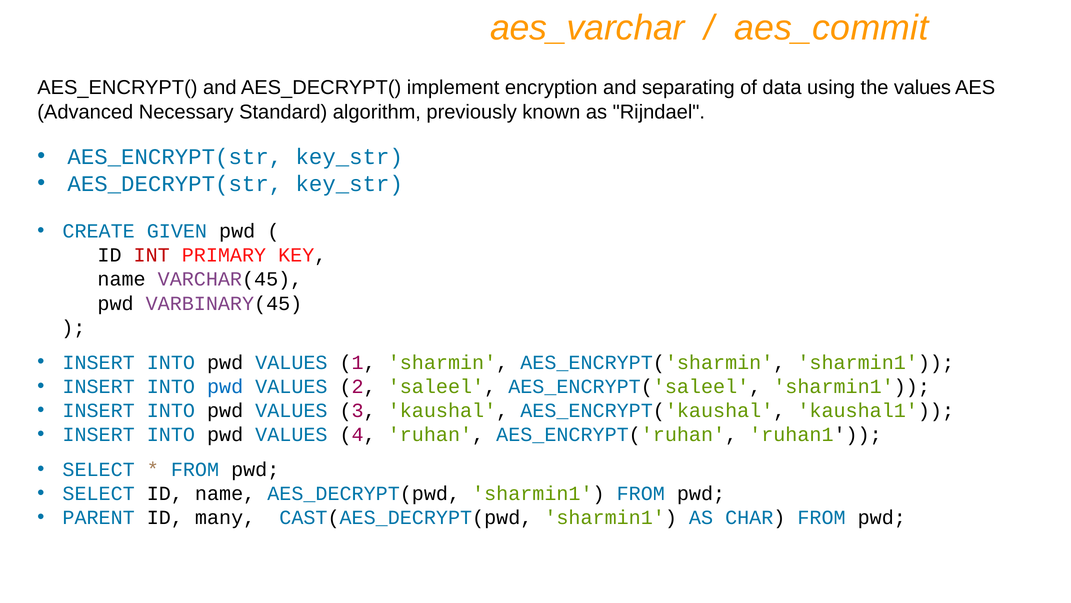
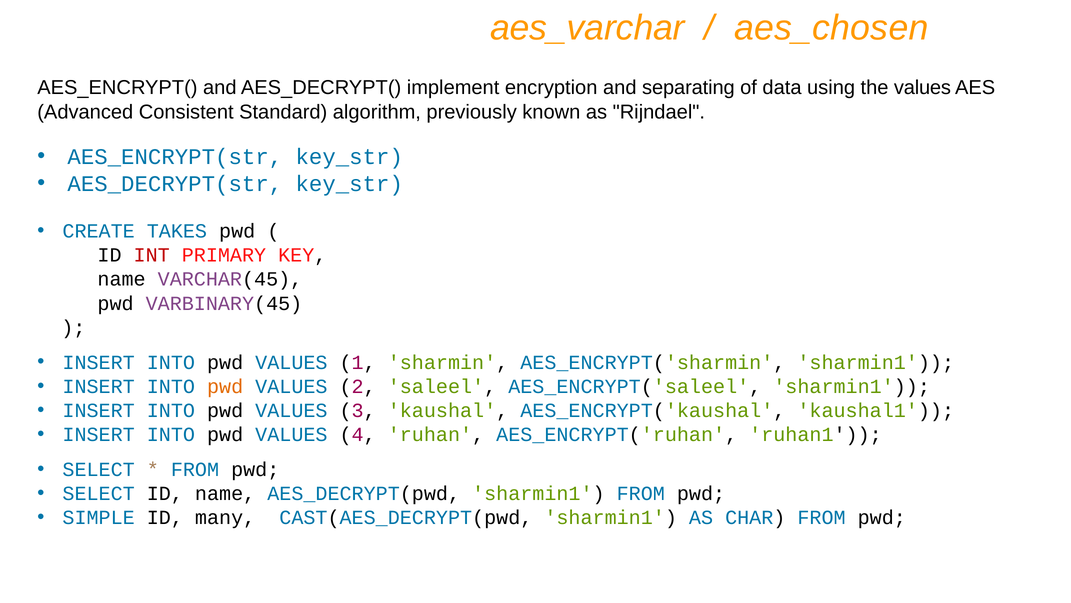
aes_commit: aes_commit -> aes_chosen (831, 28)
Necessary: Necessary -> Consistent (186, 112)
GIVEN: GIVEN -> TAKES (177, 231)
pwd colour: blue -> orange (225, 386)
PARENT: PARENT -> SIMPLE (99, 517)
